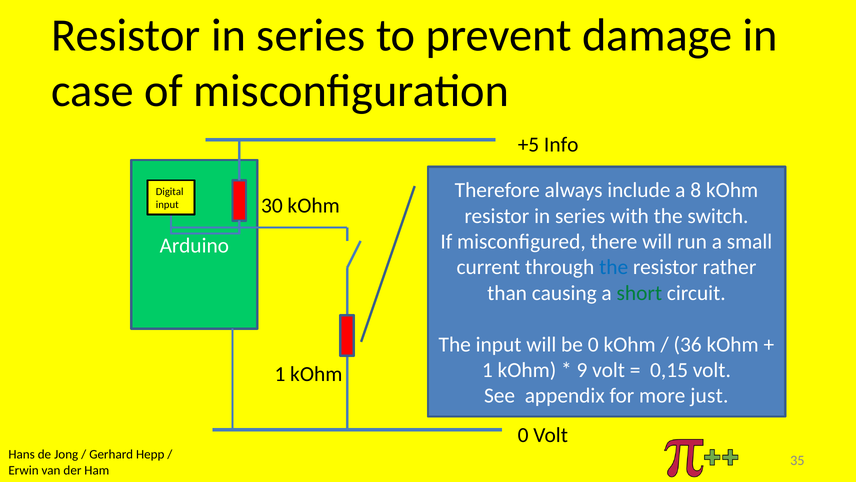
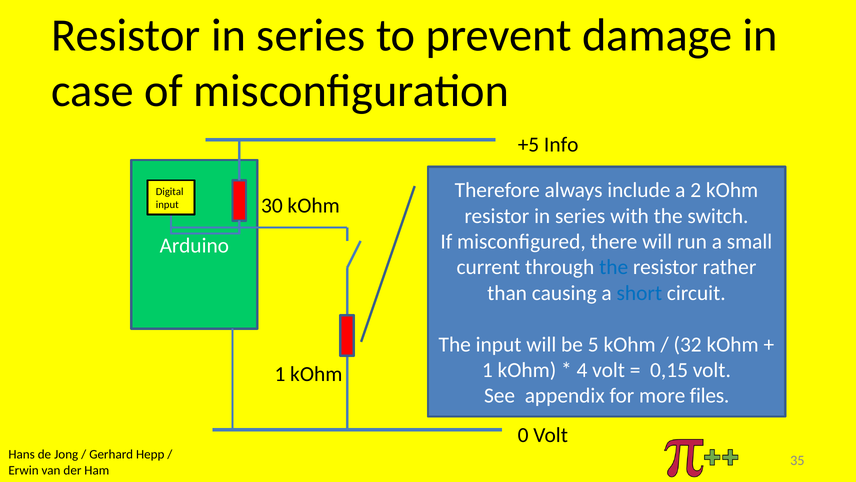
8: 8 -> 2 (696, 190)
short colour: green -> blue (639, 293)
be 0: 0 -> 5 (593, 344)
36: 36 -> 32 (688, 344)
9: 9 -> 4 (582, 370)
just: just -> files (710, 396)
